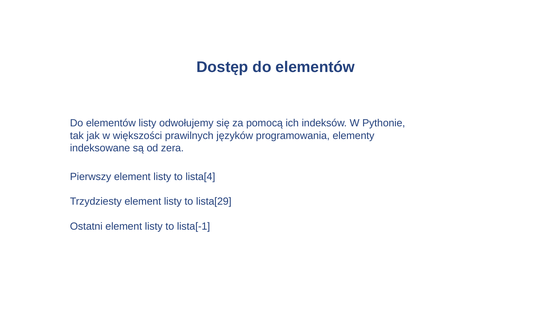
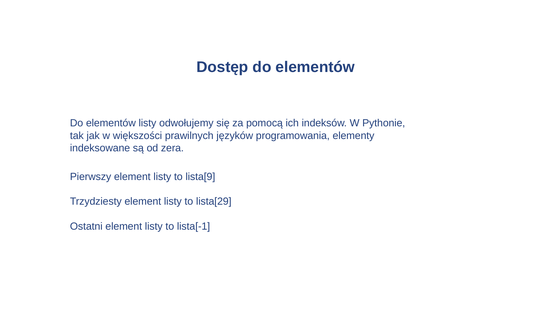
lista[4: lista[4 -> lista[9 (200, 176)
